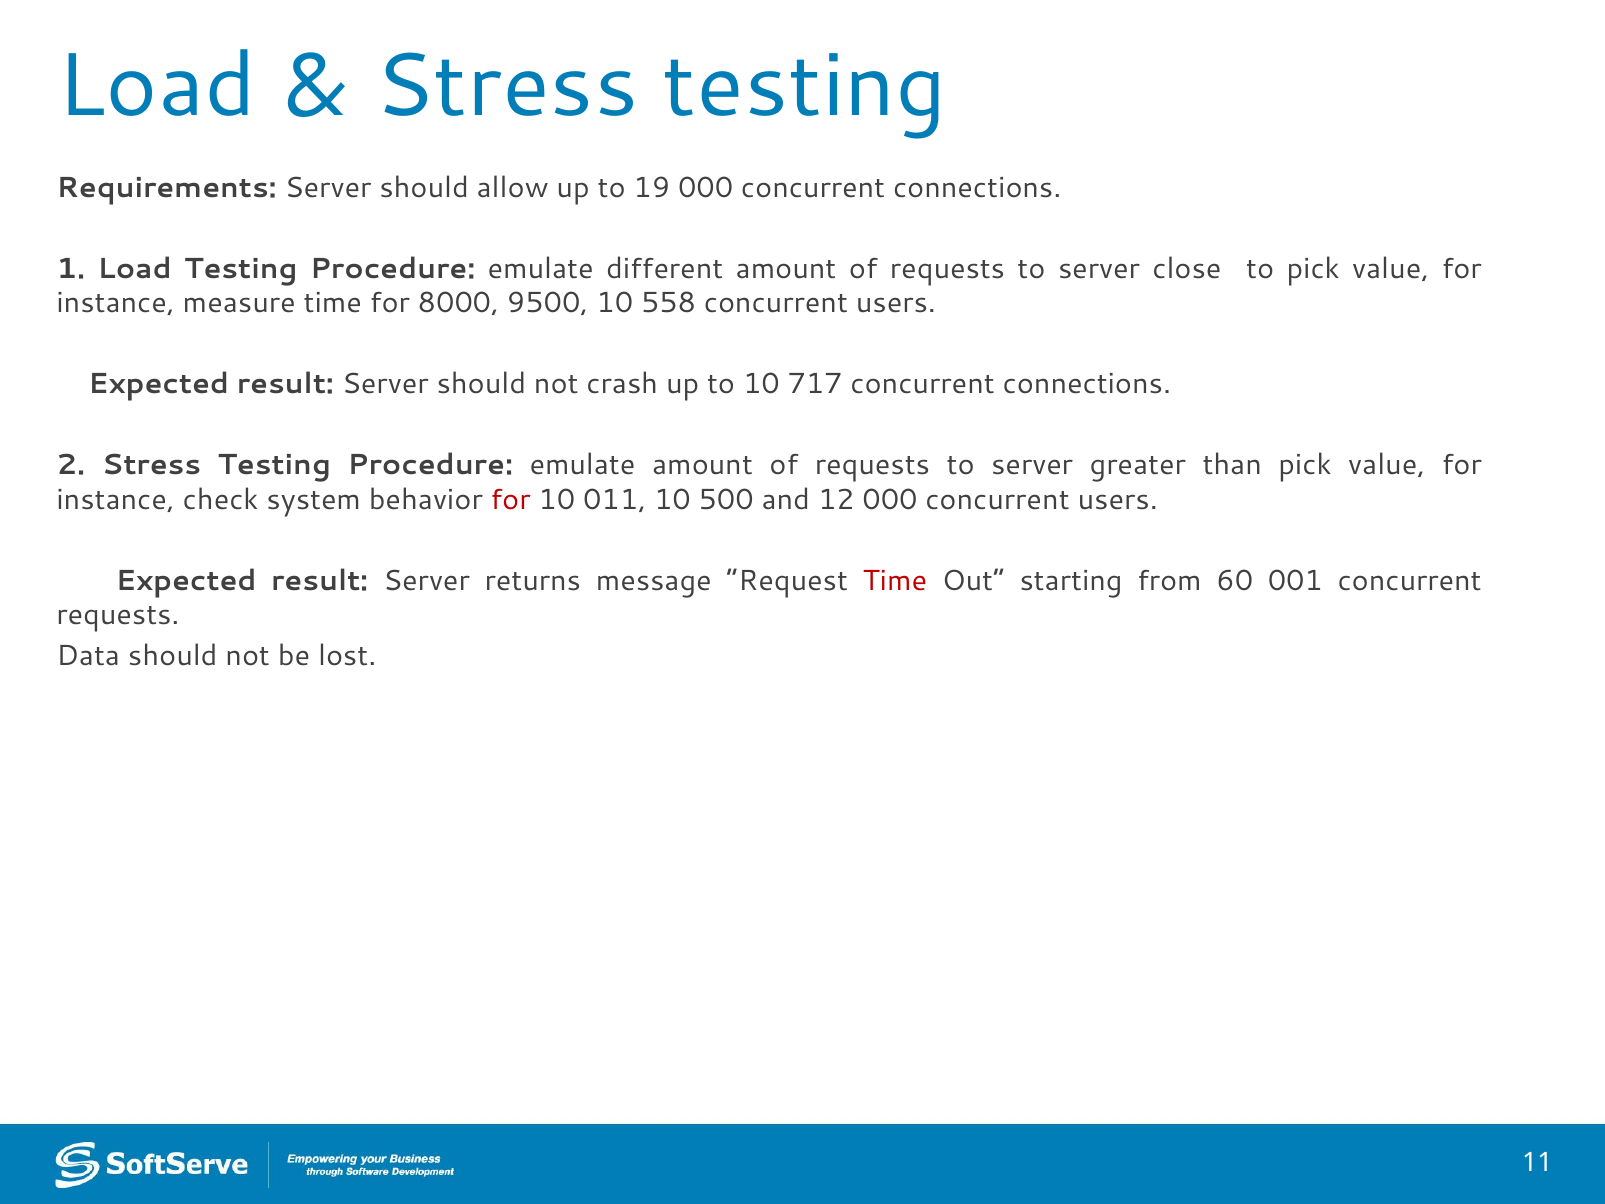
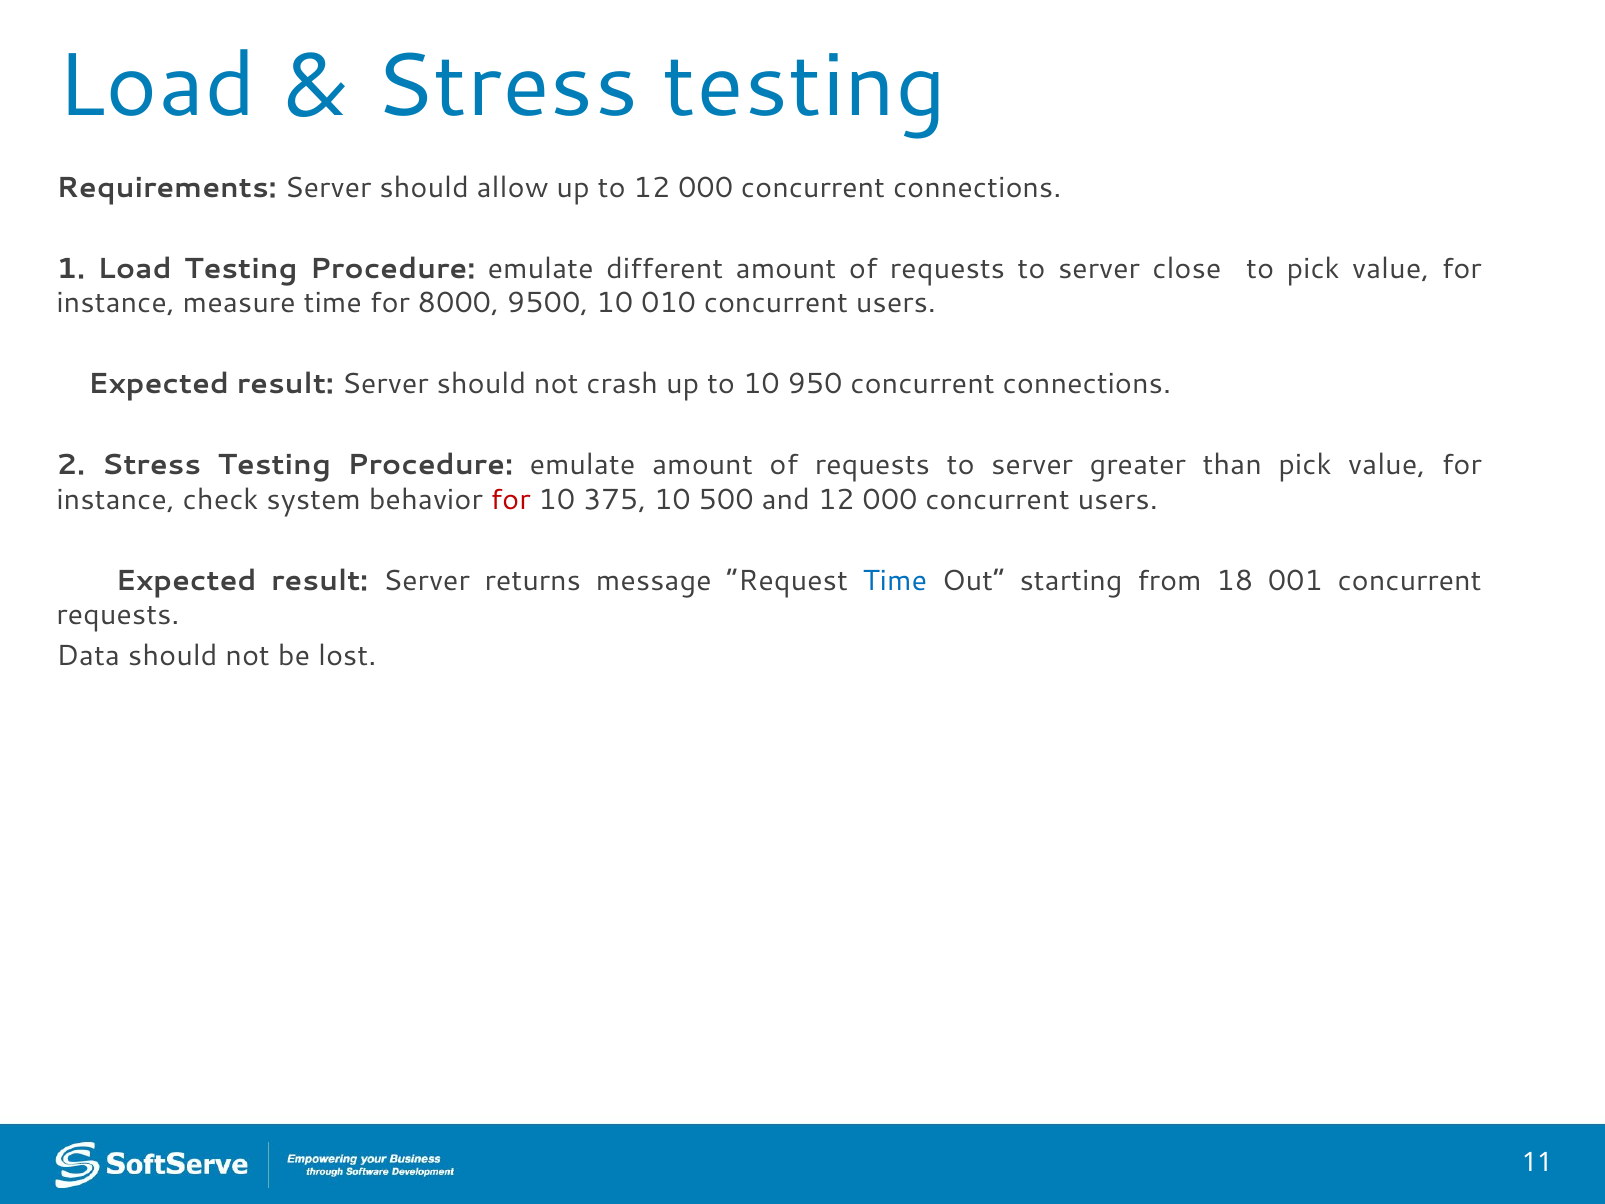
to 19: 19 -> 12 (652, 188)
558: 558 -> 010 (669, 303)
717: 717 -> 950 (815, 384)
011: 011 -> 375 (615, 500)
Time colour: red -> blue (895, 581)
60: 60 -> 18 (1235, 581)
